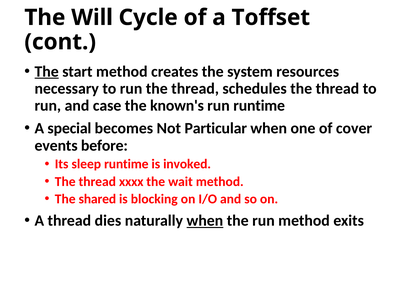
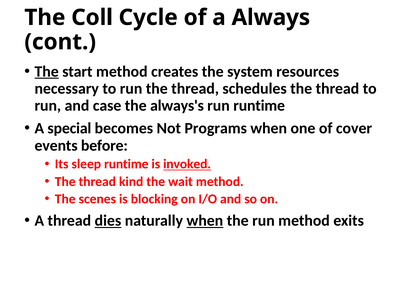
Will: Will -> Coll (92, 17)
Toffset: Toffset -> Always (271, 17)
known's: known's -> always's (177, 105)
Particular: Particular -> Programs (216, 128)
invoked underline: none -> present (187, 164)
xxxx: xxxx -> kind (131, 181)
shared: shared -> scenes (97, 199)
dies underline: none -> present (108, 220)
